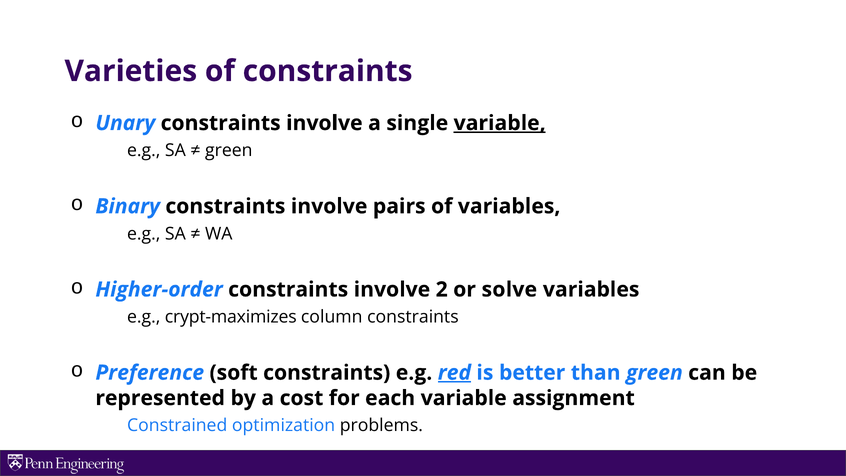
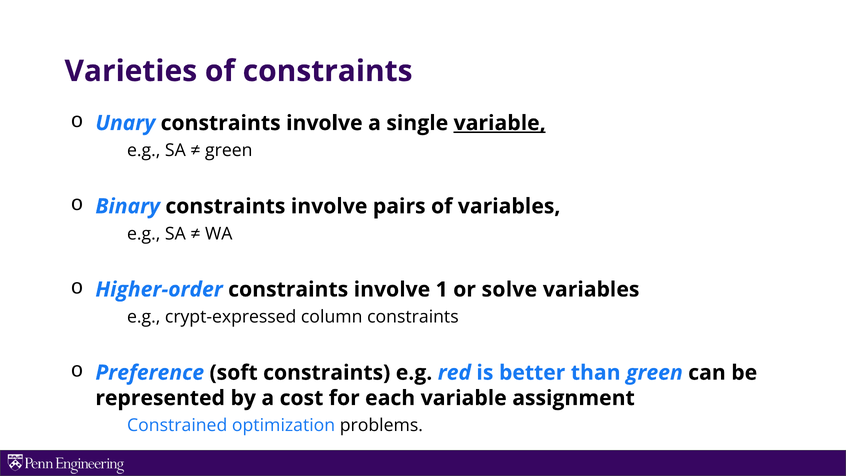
2: 2 -> 1 (442, 290)
crypt-maximizes: crypt-maximizes -> crypt-expressed (231, 317)
red underline: present -> none (454, 373)
